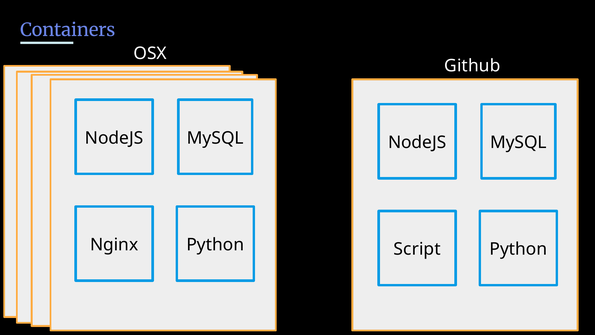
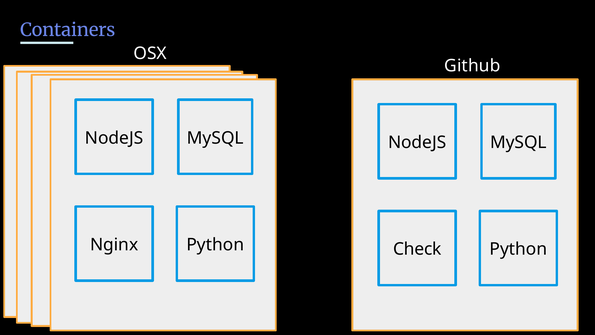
Script: Script -> Check (417, 249)
